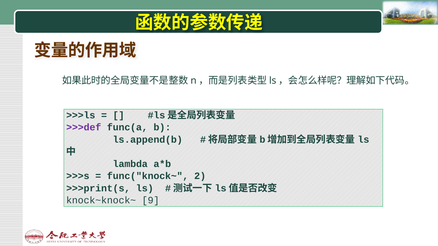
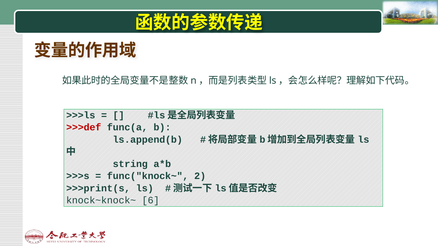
>>>def colour: purple -> red (84, 128)
lambda: lambda -> string (130, 164)
9: 9 -> 6 (151, 201)
